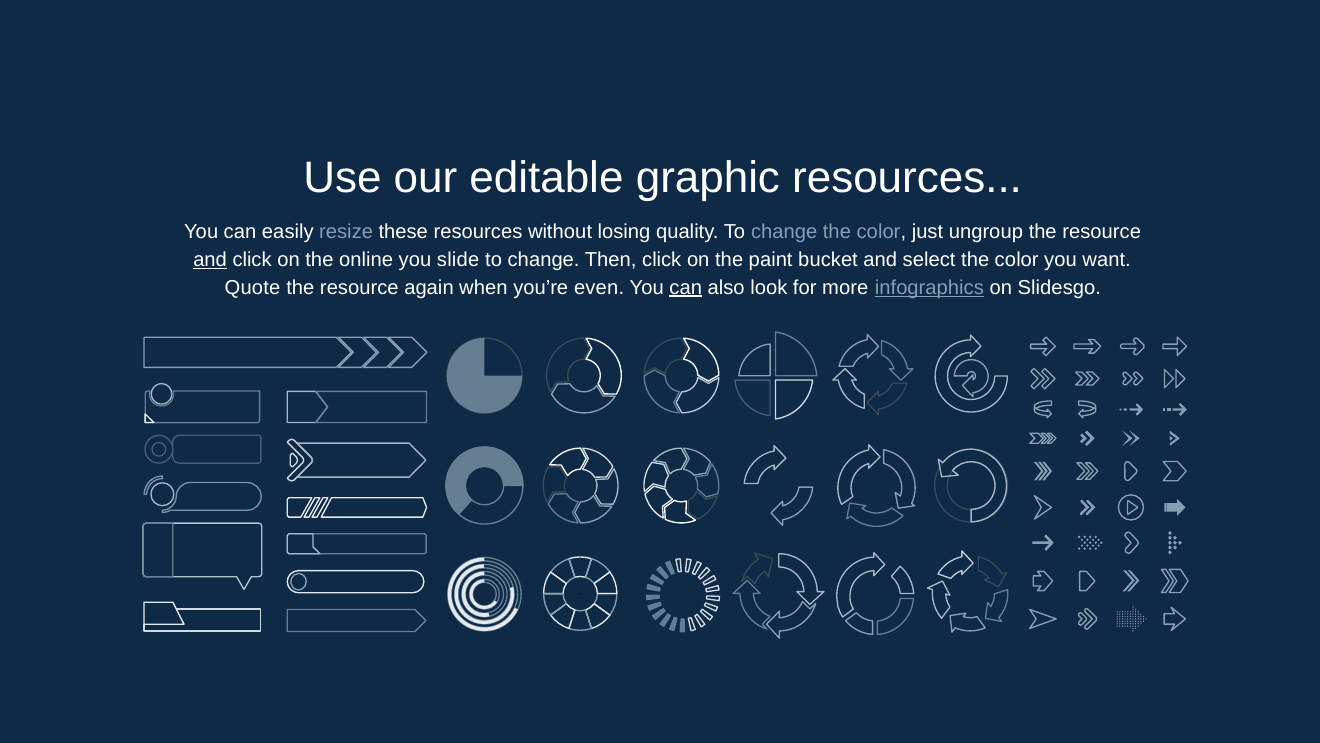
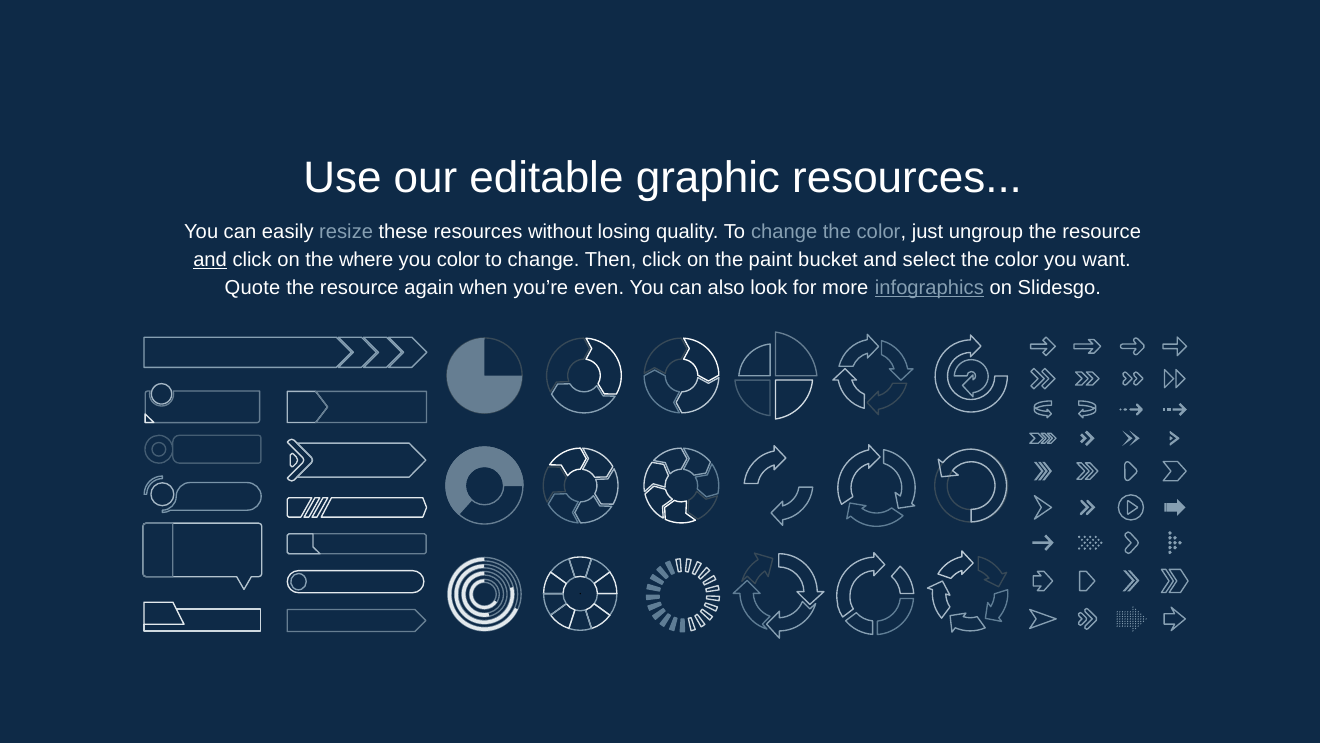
online: online -> where (366, 259)
you slide: slide -> color (458, 259)
can underline: present -> none (686, 287)
